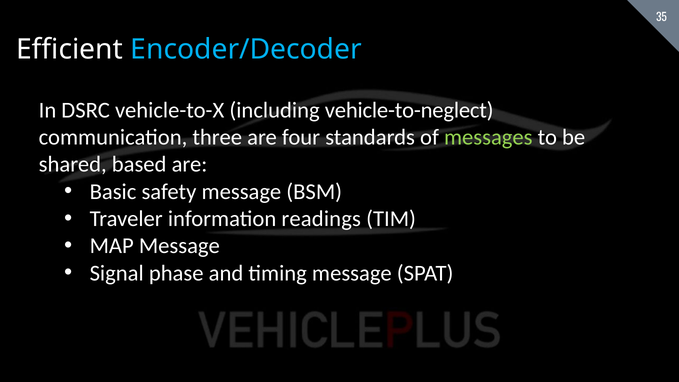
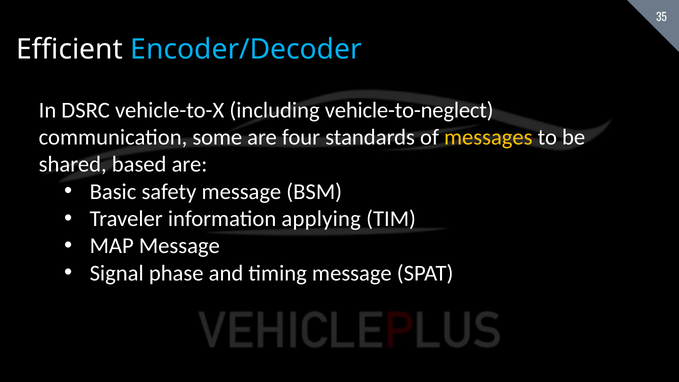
three: three -> some (217, 137)
messages colour: light green -> yellow (488, 137)
readings: readings -> applying (321, 219)
